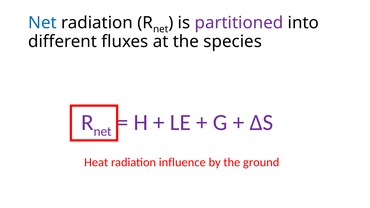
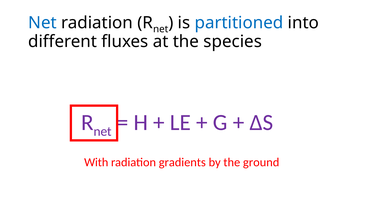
partitioned colour: purple -> blue (239, 23)
Heat: Heat -> With (96, 162)
influence: influence -> gradients (182, 162)
